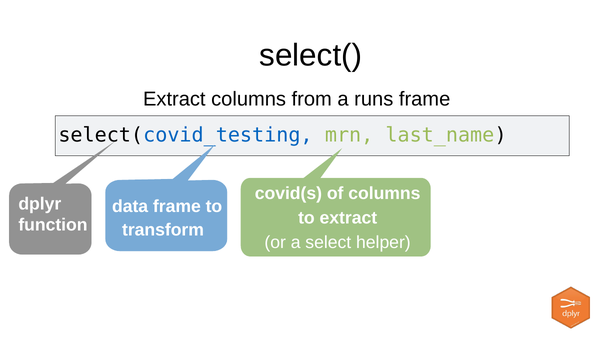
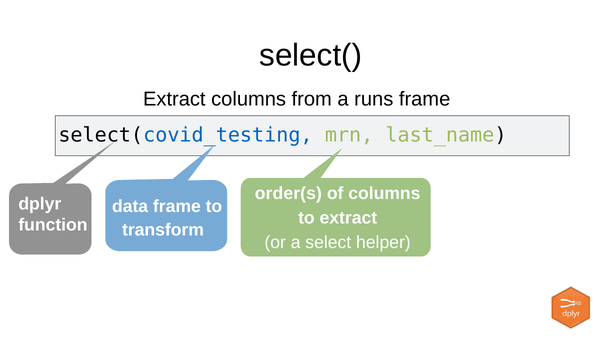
covid(s: covid(s -> order(s (288, 194)
